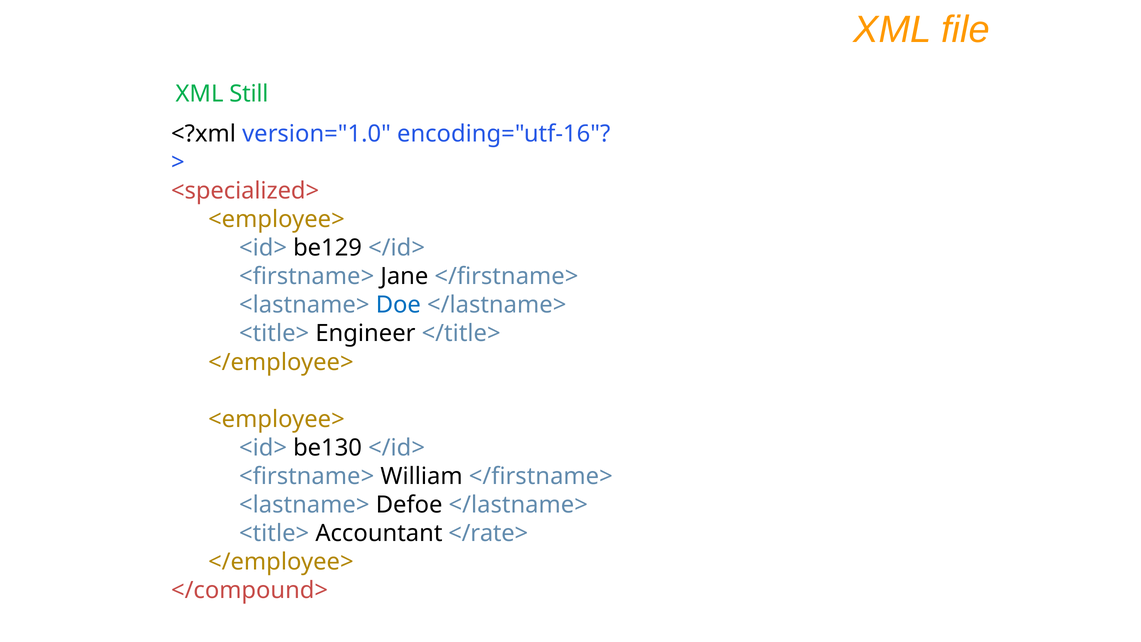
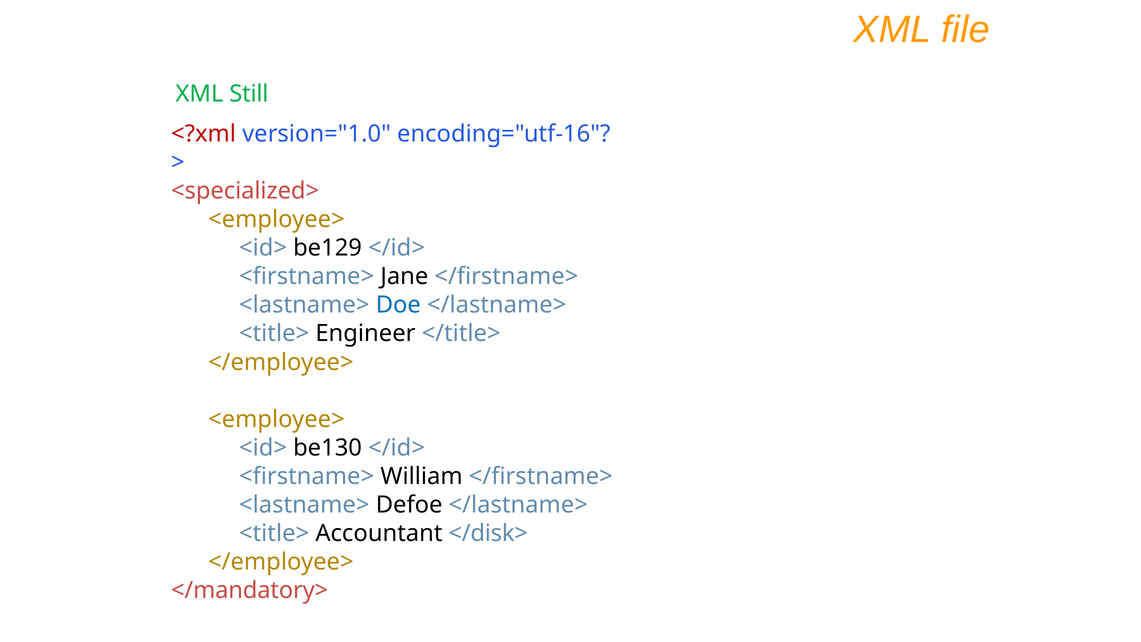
<?xml colour: black -> red (204, 134)
</rate>: </rate> -> </disk> (488, 533)
</compound>: </compound> -> </mandatory> (250, 590)
